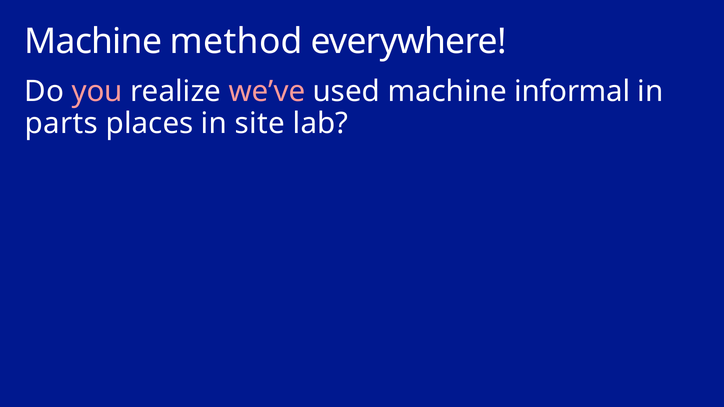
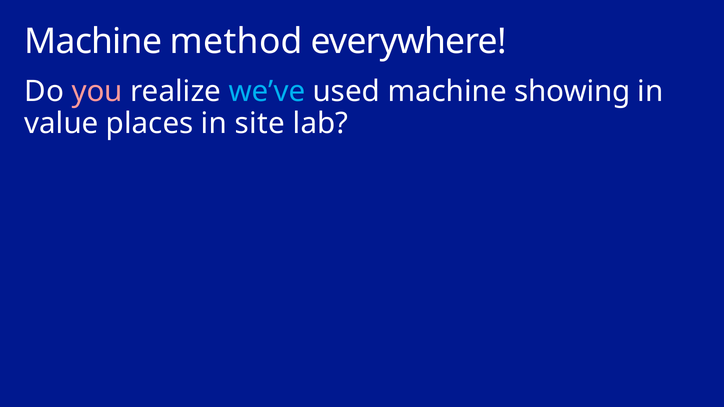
we’ve colour: pink -> light blue (267, 92)
informal: informal -> showing (572, 92)
parts: parts -> value (61, 124)
